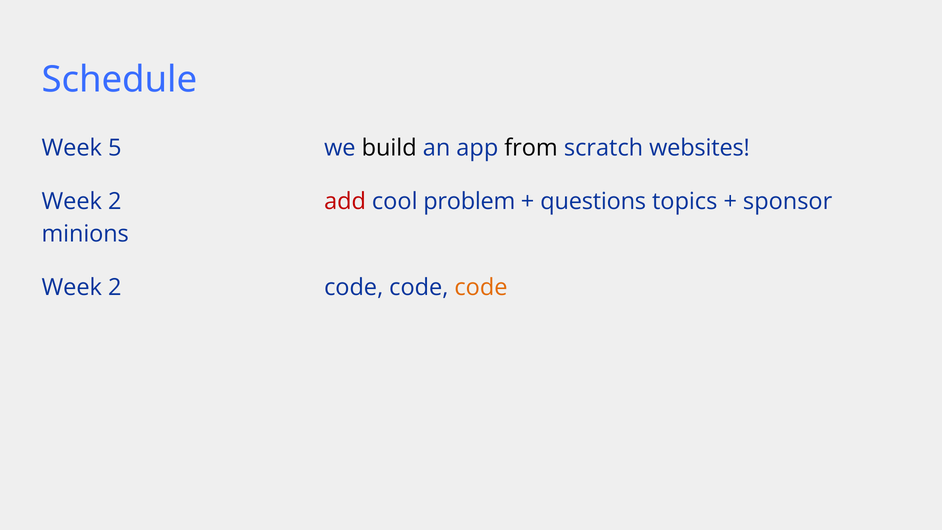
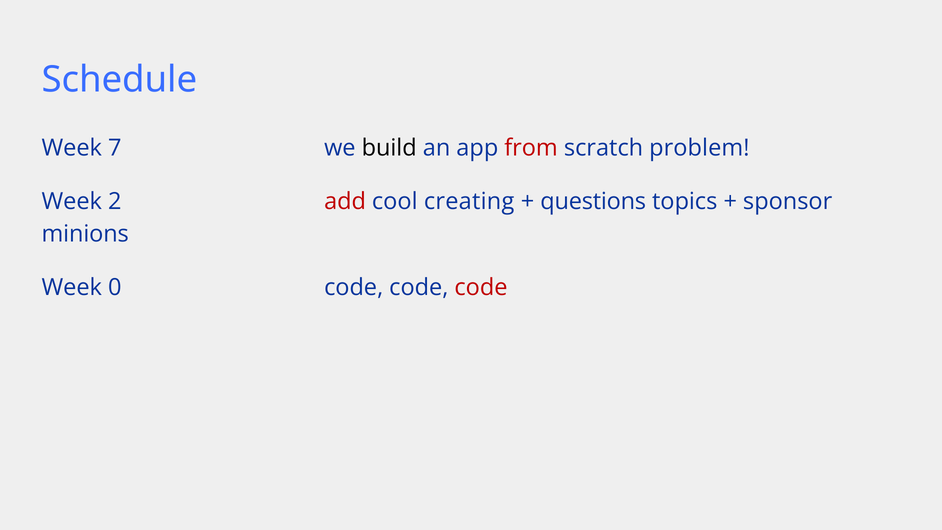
5: 5 -> 7 (115, 148)
from colour: black -> red (531, 148)
websites: websites -> problem (699, 148)
problem: problem -> creating (469, 202)
2: 2 -> 0 (115, 287)
code colour: orange -> red (481, 287)
